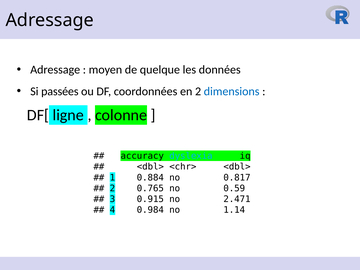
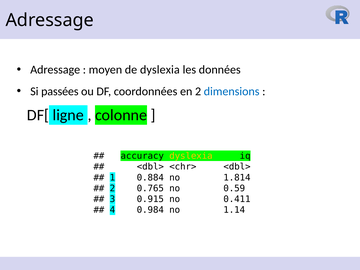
de quelque: quelque -> dyslexia (160, 70)
dyslexia colour: light blue -> yellow (191, 156)
0.817: 0.817 -> 1.814 (237, 178)
2.471: 2.471 -> 0.411 (237, 199)
